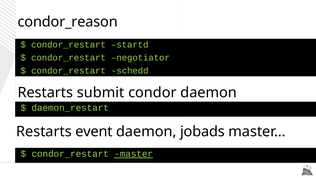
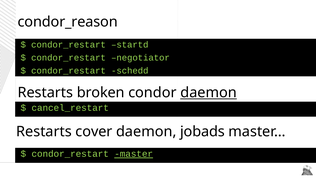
submit: submit -> broken (101, 92)
daemon underline: none -> present (209, 92)
daemon_restart: daemon_restart -> cancel_restart (70, 108)
event: event -> cover (94, 131)
